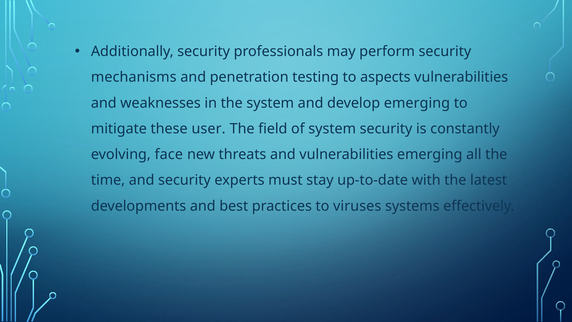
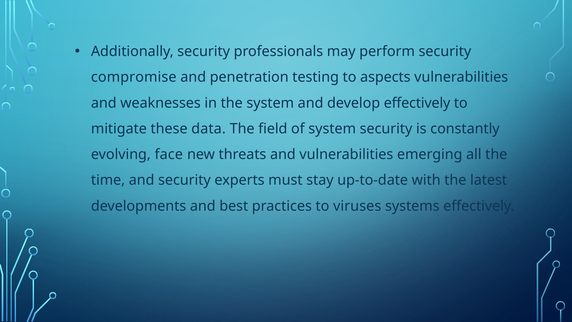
mechanisms: mechanisms -> compromise (134, 77)
develop emerging: emerging -> effectively (417, 103)
user: user -> data (209, 129)
